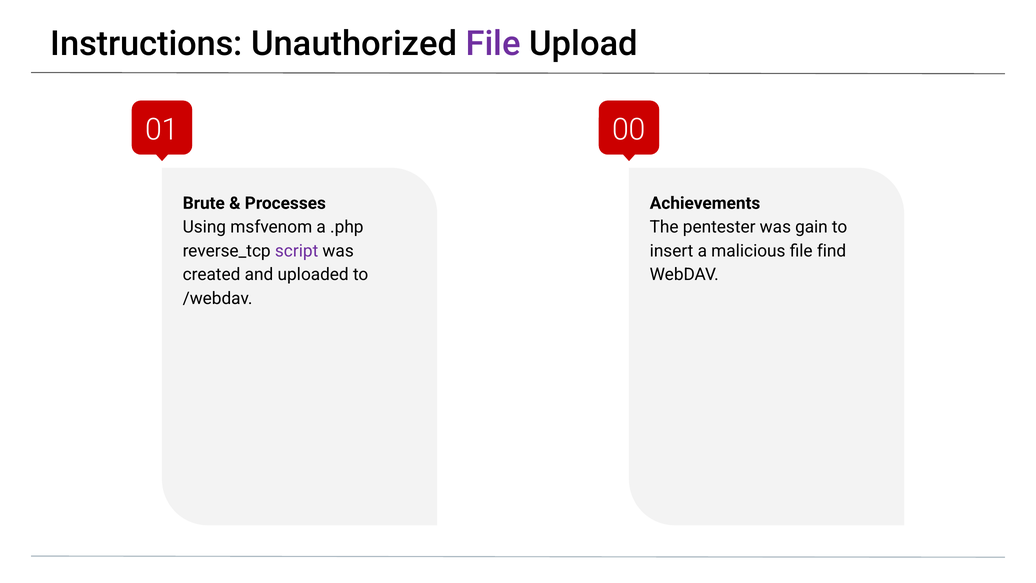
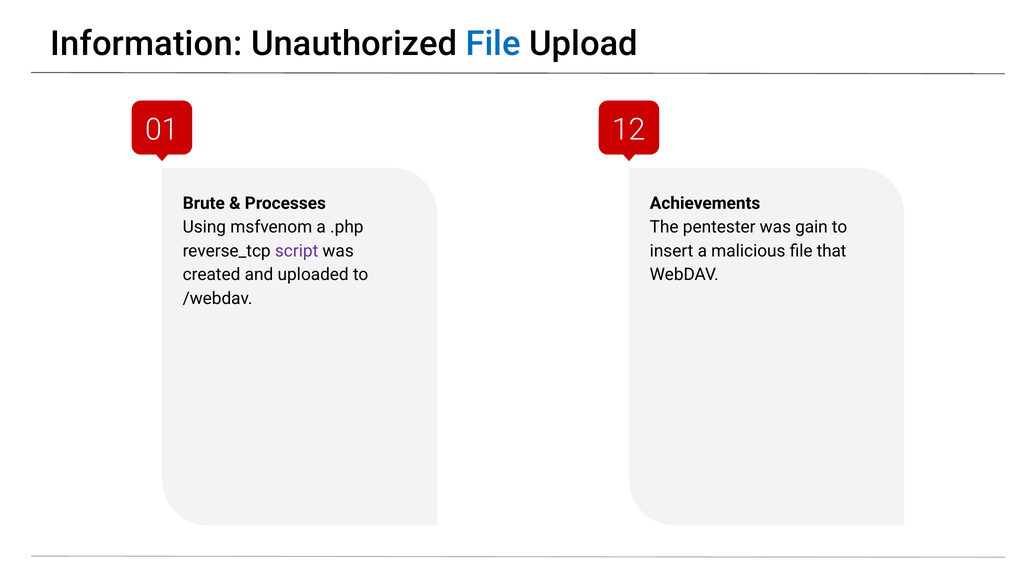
Instructions: Instructions -> Information (146, 44)
File colour: purple -> blue (493, 44)
00: 00 -> 12 (629, 130)
find: find -> that (832, 251)
